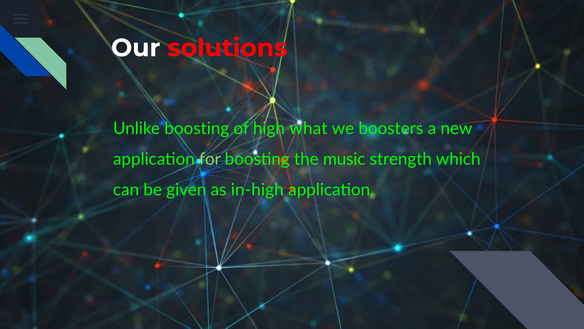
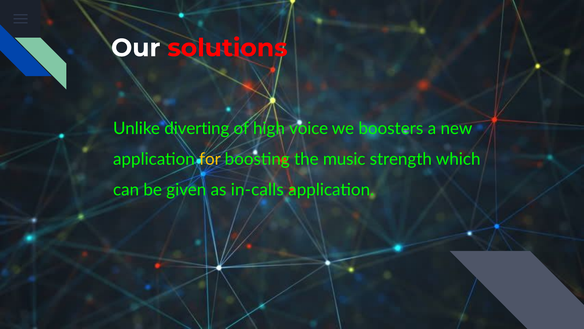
Unlike boosting: boosting -> diverting (197, 128)
what: what -> voice (309, 128)
for colour: light green -> yellow (210, 159)
in-high: in-high -> in-calls (257, 190)
